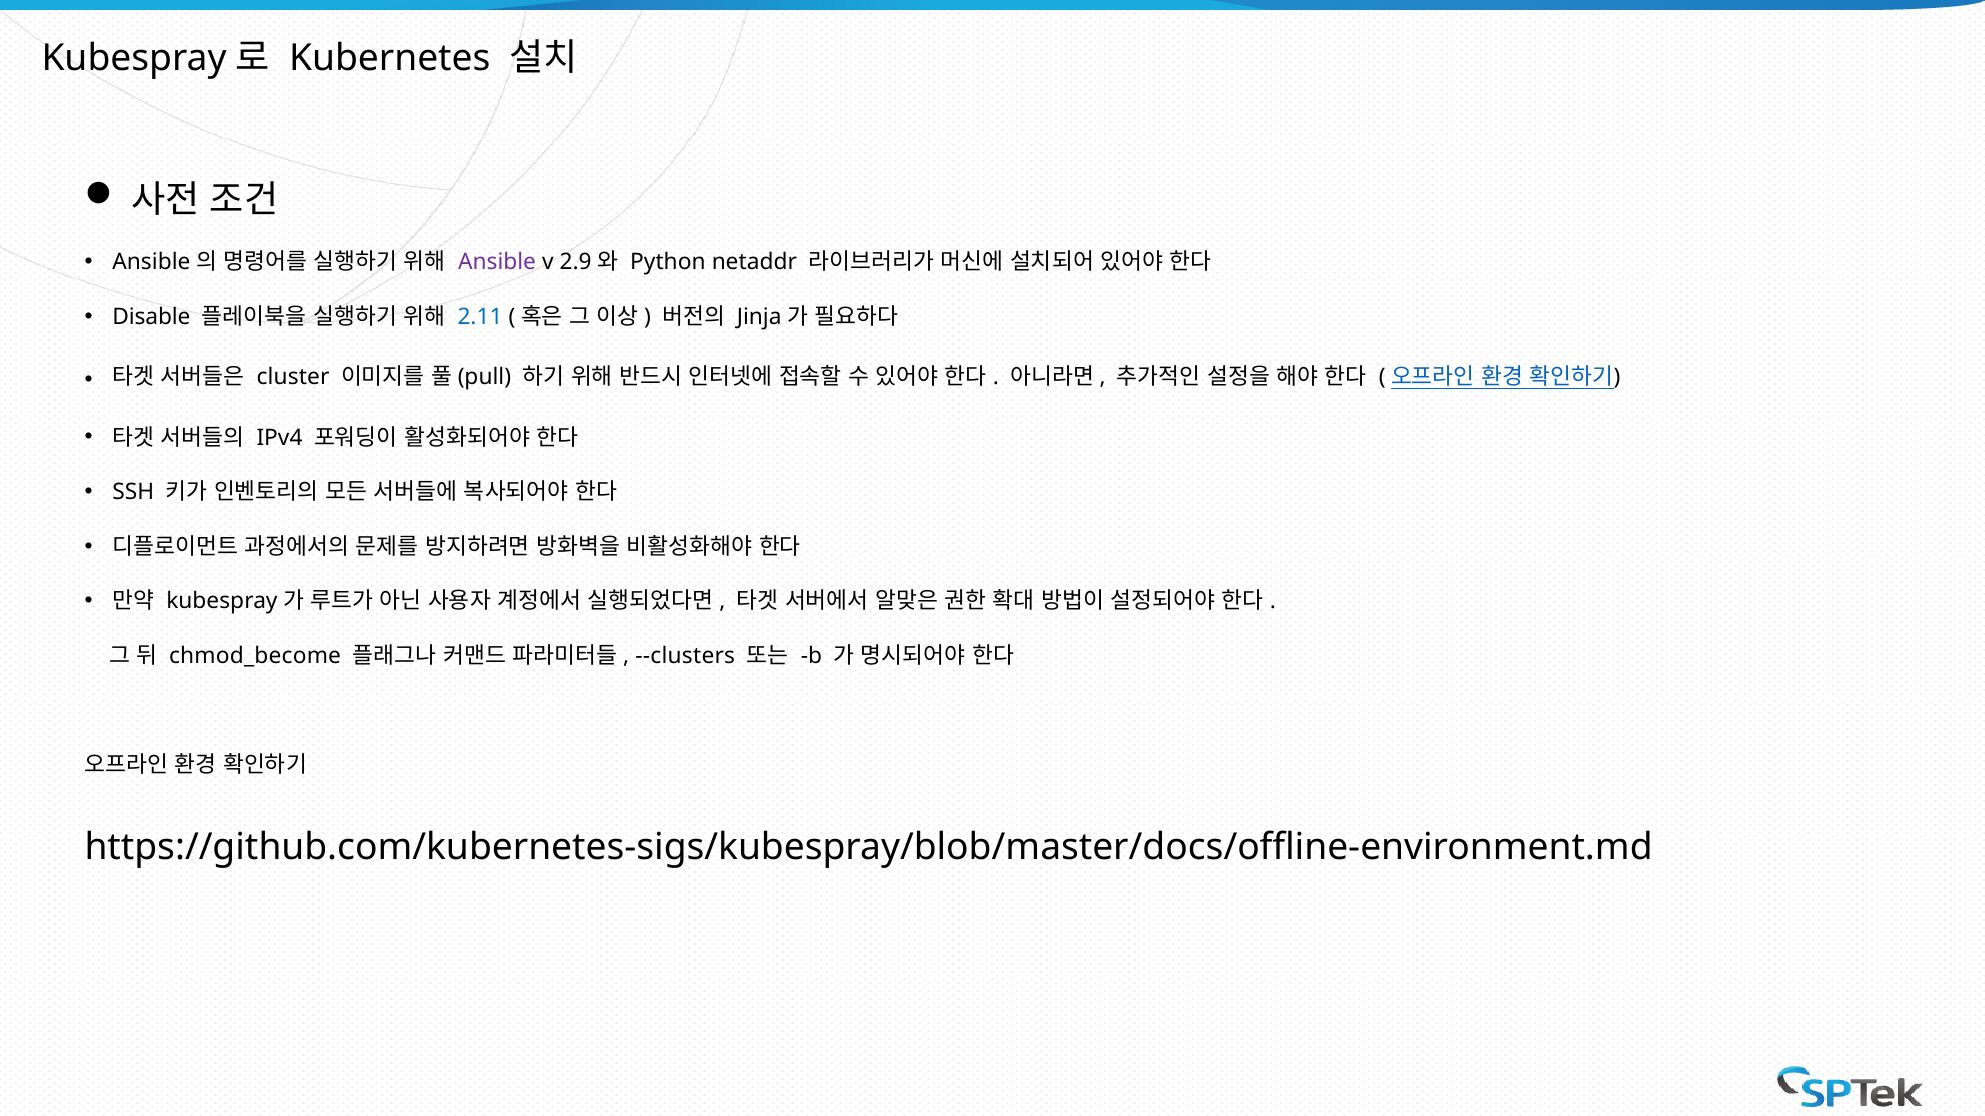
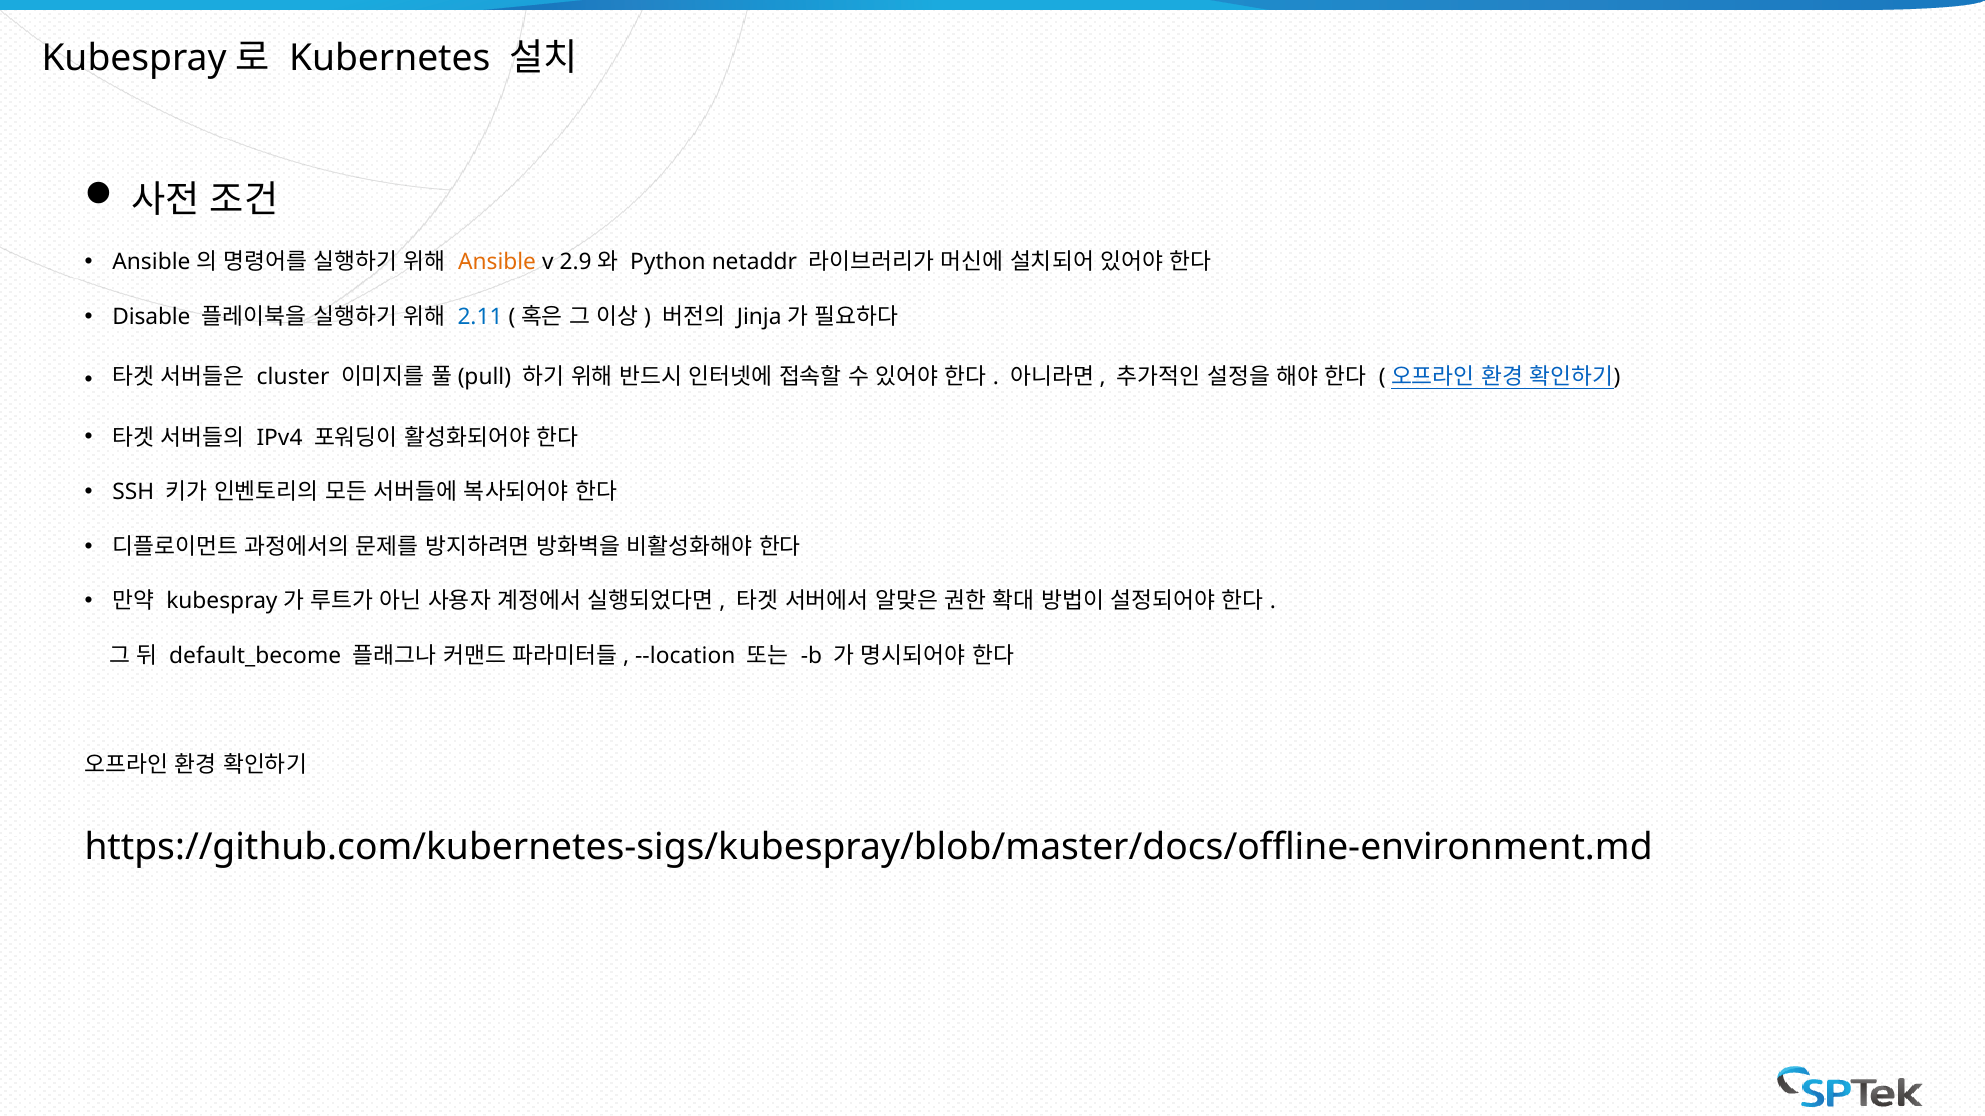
Ansible colour: purple -> orange (497, 263)
chmod_become: chmod_become -> default_become (255, 656)
--clusters: --clusters -> --location (685, 656)
